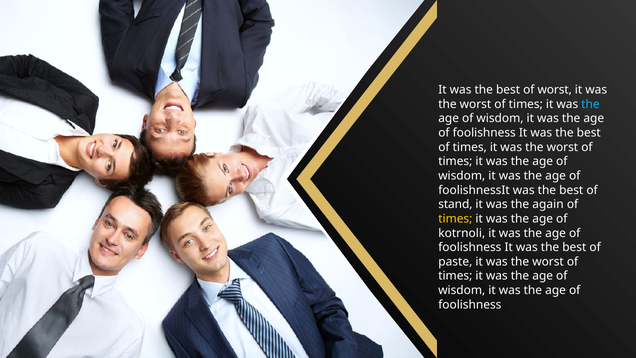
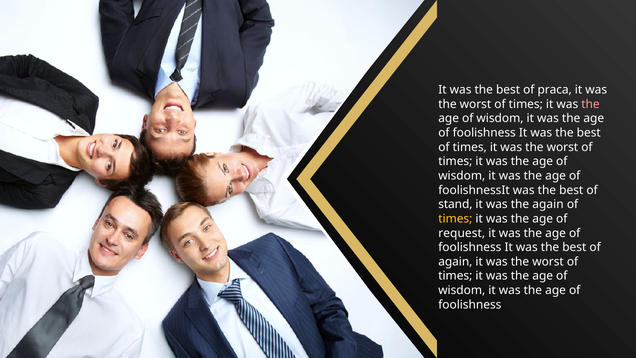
of worst: worst -> praca (555, 90)
the colour: light blue -> pink (590, 104)
kotrnoli: kotrnoli -> request (462, 233)
paste: paste -> again (455, 262)
